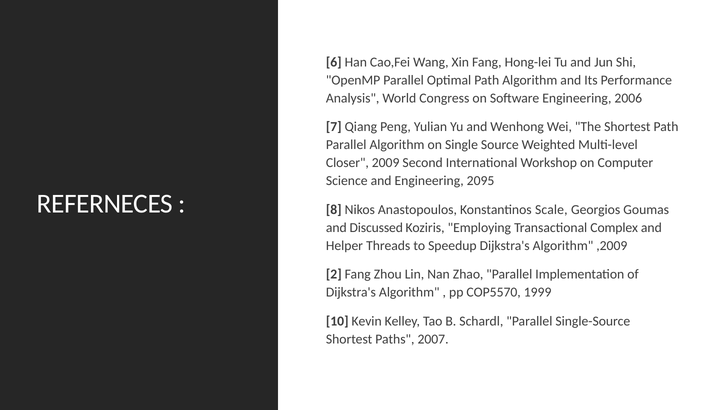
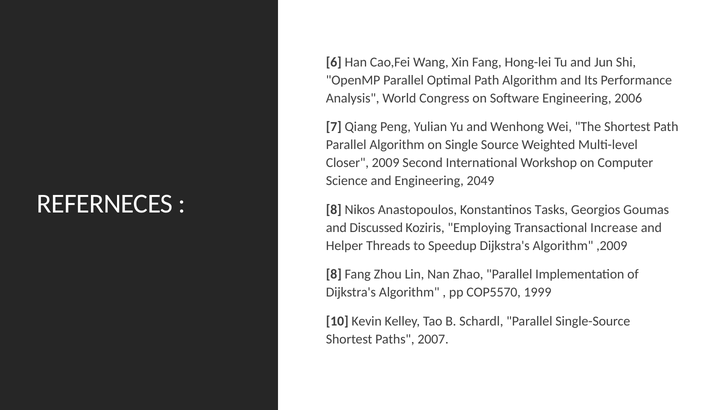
2095: 2095 -> 2049 (481, 181)
Scale: Scale -> Tasks (551, 209)
Complex: Complex -> Increase (614, 227)
2: 2 -> 8 (334, 274)
